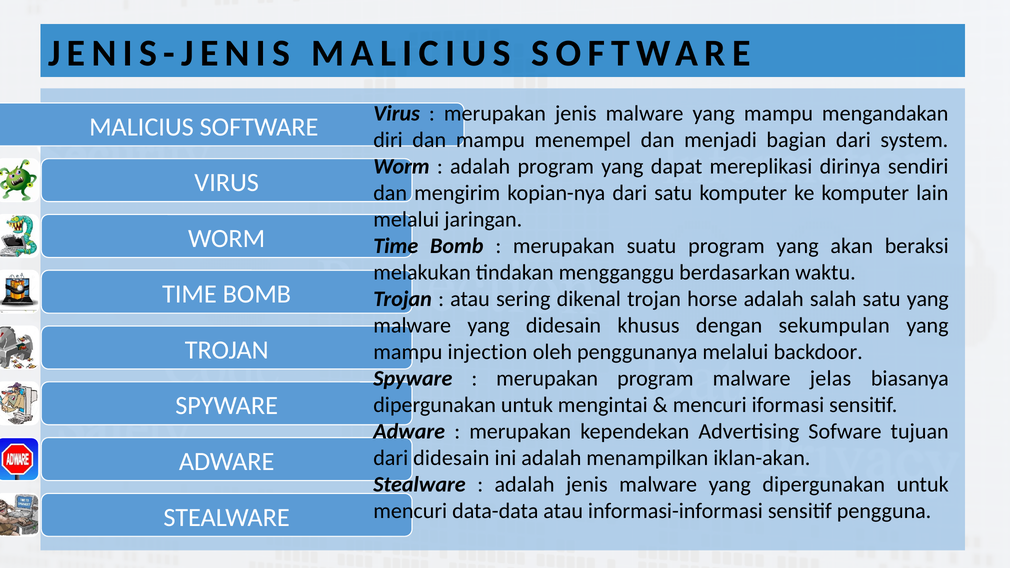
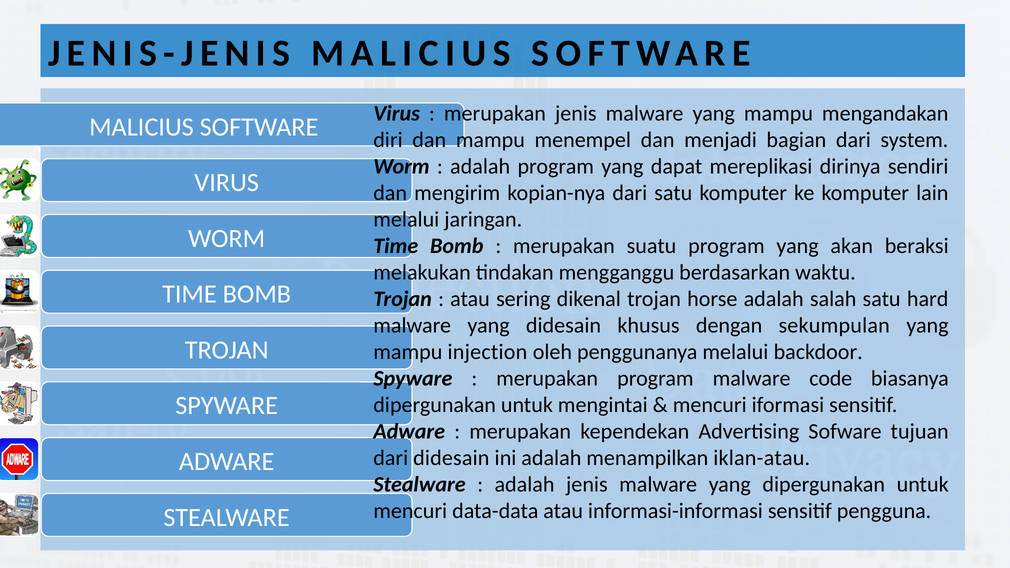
satu yang: yang -> hard (928, 299)
jelas: jelas -> code (831, 378)
iklan-akan: iklan-akan -> iklan-atau (762, 458)
